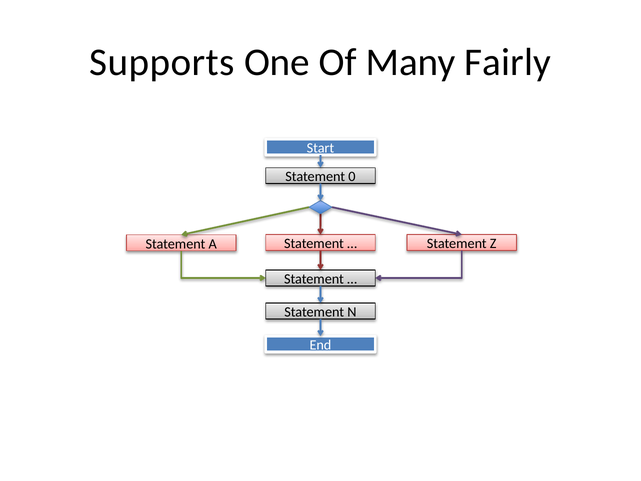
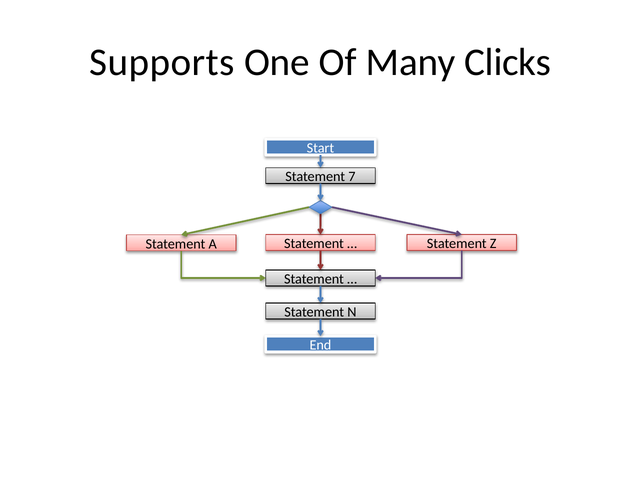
Fairly: Fairly -> Clicks (508, 62)
0: 0 -> 7 (352, 176)
